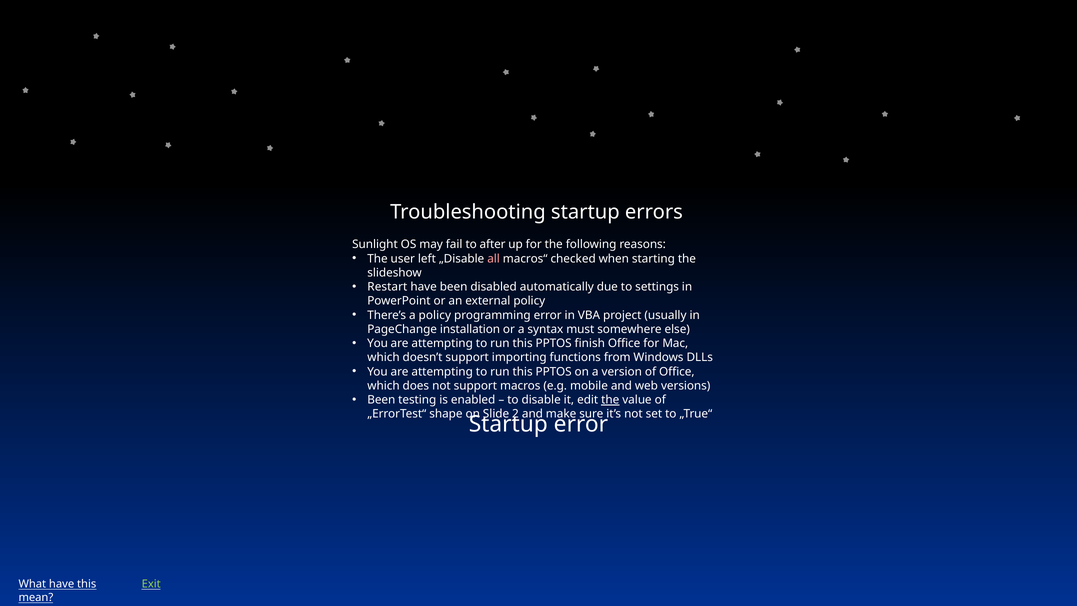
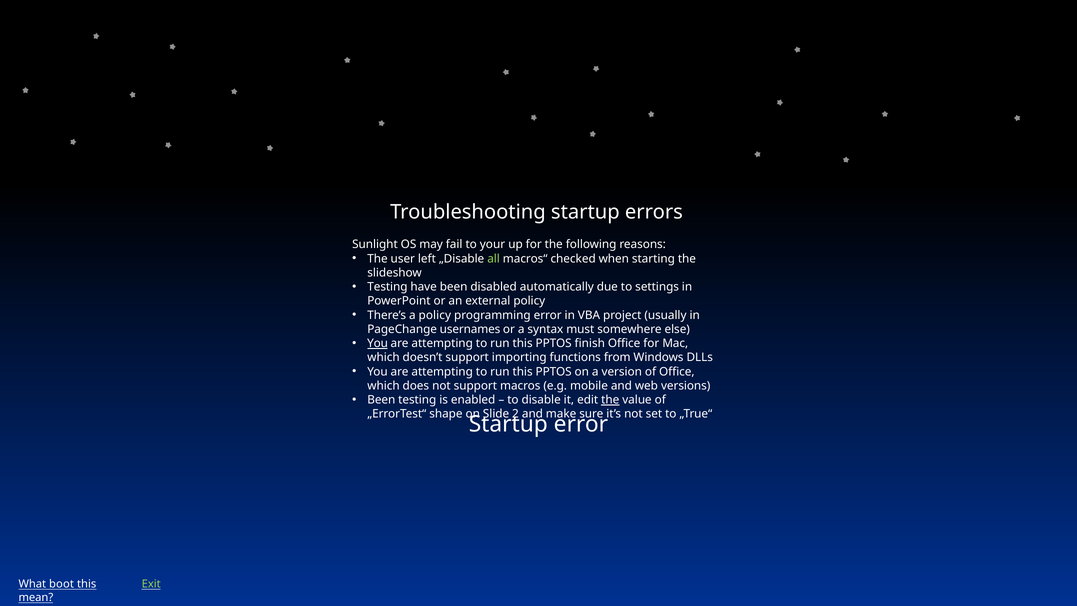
after: after -> your (492, 244)
all colour: pink -> light green (494, 259)
Restart: Restart -> Testing (387, 287)
installation: installation -> usernames (470, 329)
You underline: none -> present (378, 343)
What have: have -> boot (62, 584)
